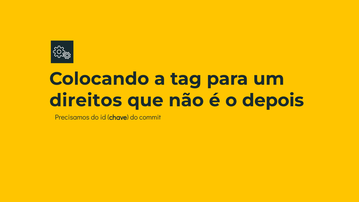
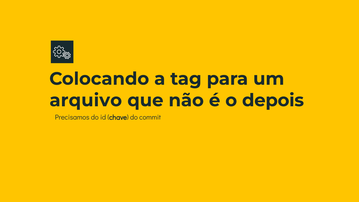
direitos: direitos -> arquivo (86, 100)
